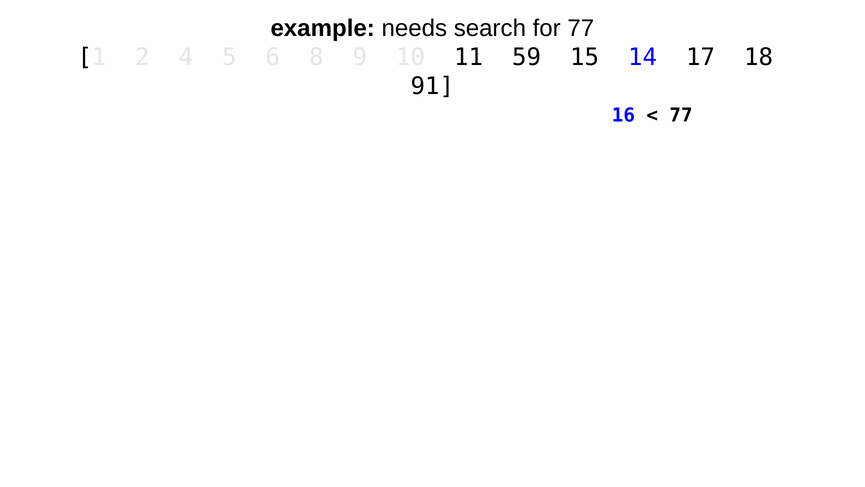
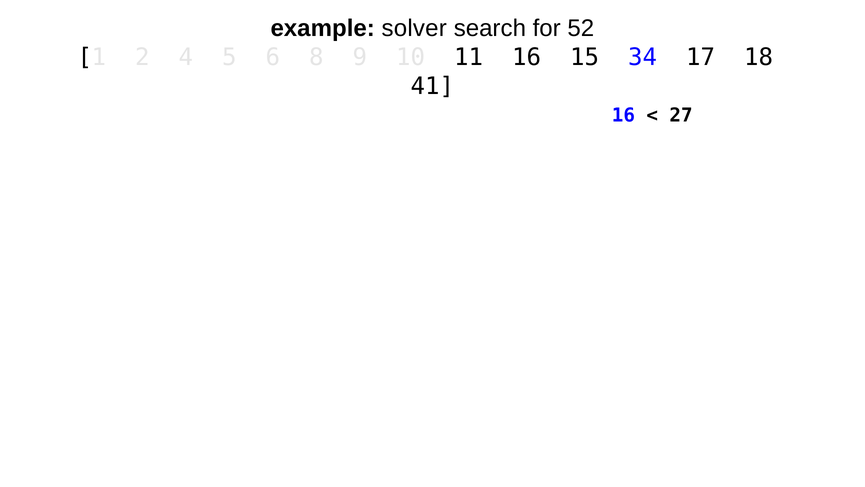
needs: needs -> solver (414, 28)
for 77: 77 -> 52 (581, 28)
11 59: 59 -> 16 (527, 57)
14: 14 -> 34 (643, 57)
91: 91 -> 41 (433, 86)
77: 77 -> 27 (681, 115)
